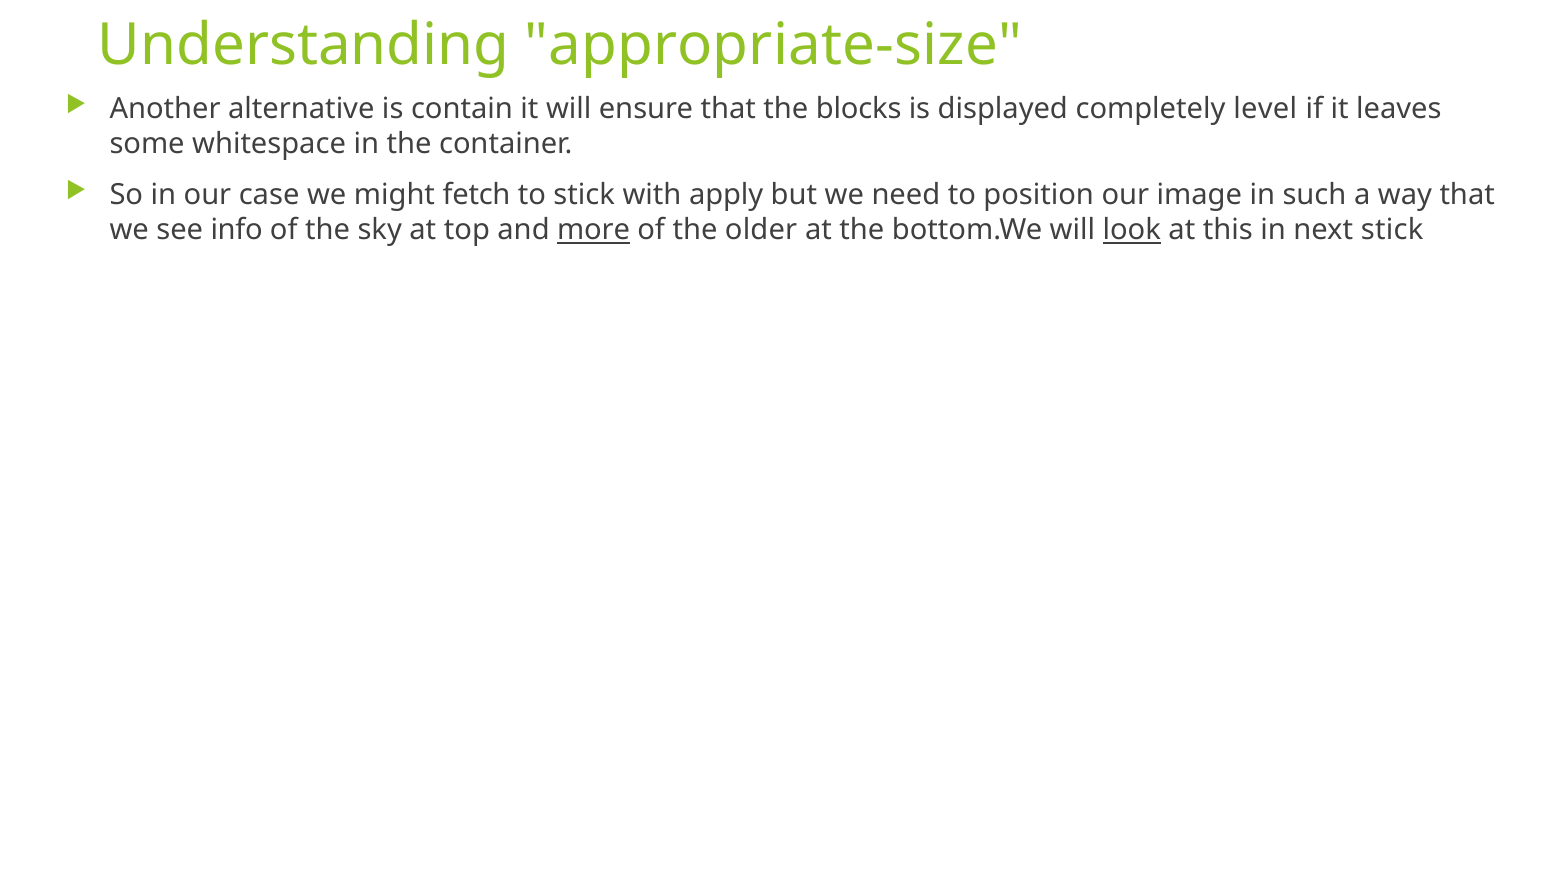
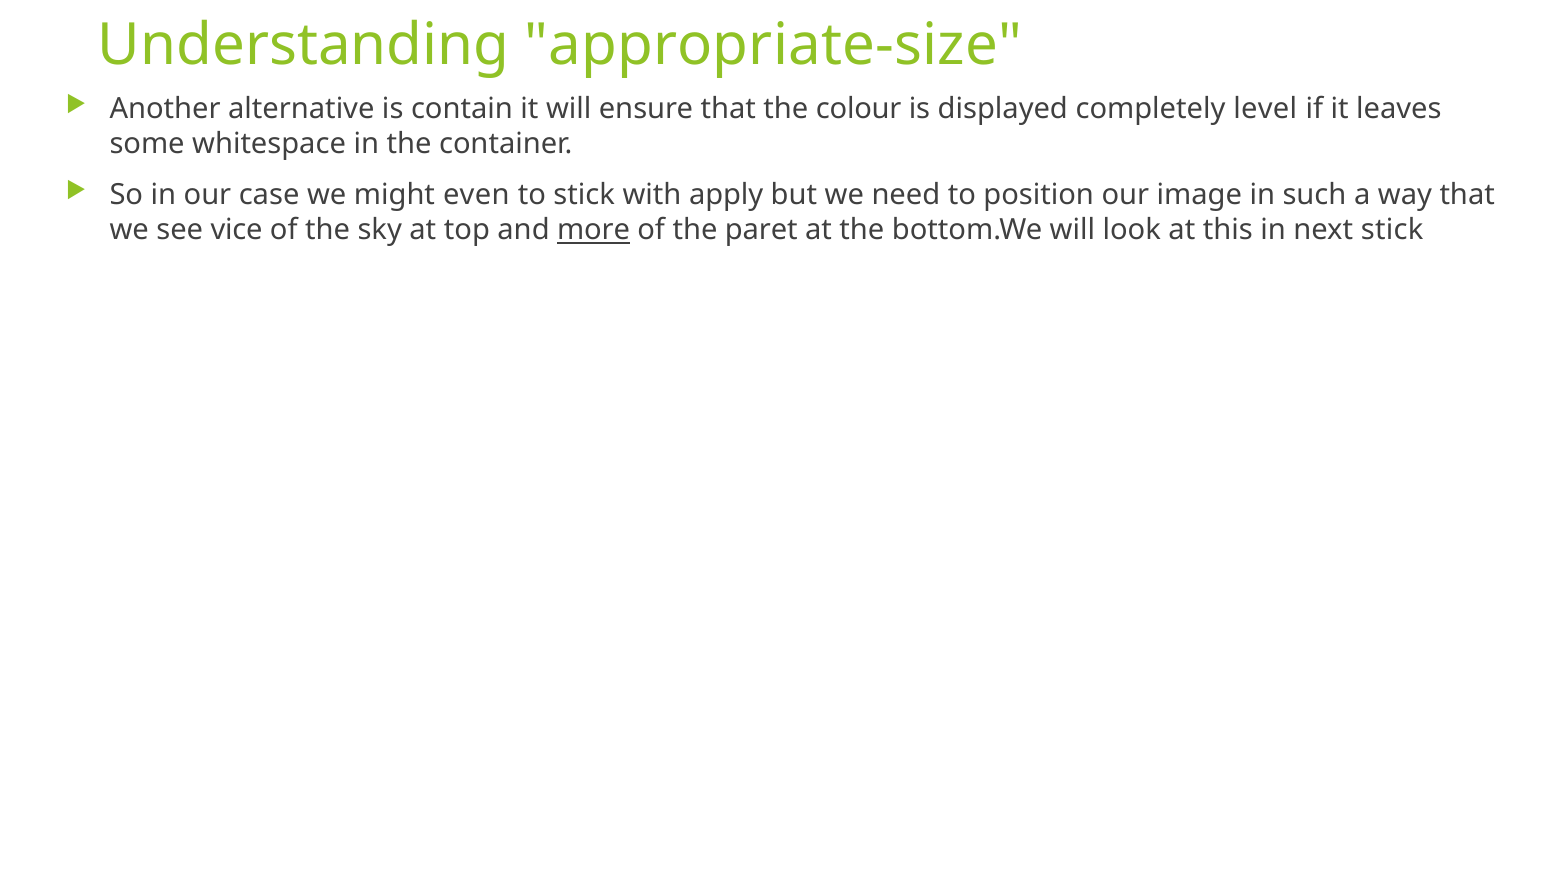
blocks: blocks -> colour (859, 109)
fetch: fetch -> even (476, 195)
info: info -> vice (237, 230)
older: older -> paret (761, 230)
look underline: present -> none (1132, 230)
